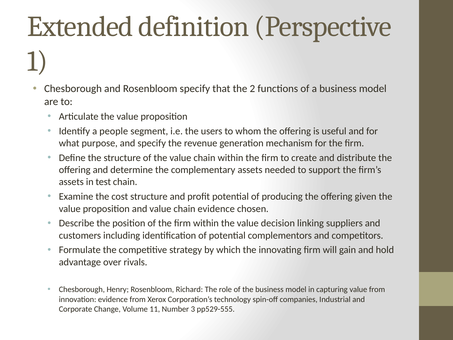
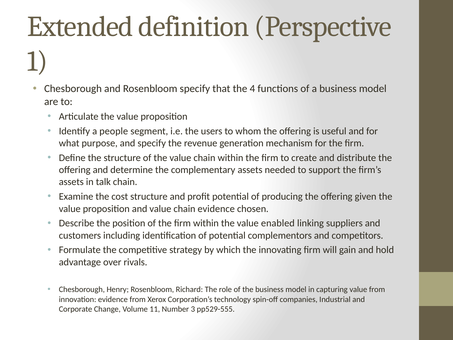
2: 2 -> 4 (252, 89)
test: test -> talk (103, 182)
decision: decision -> enabled (278, 223)
